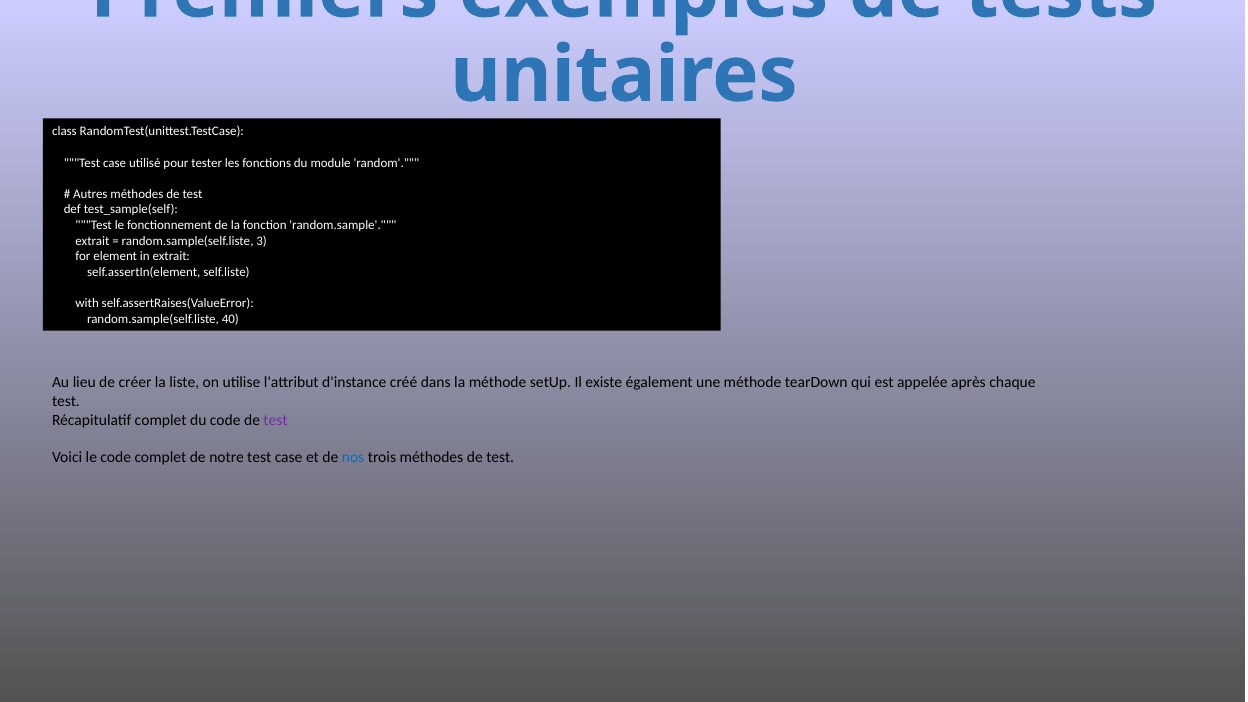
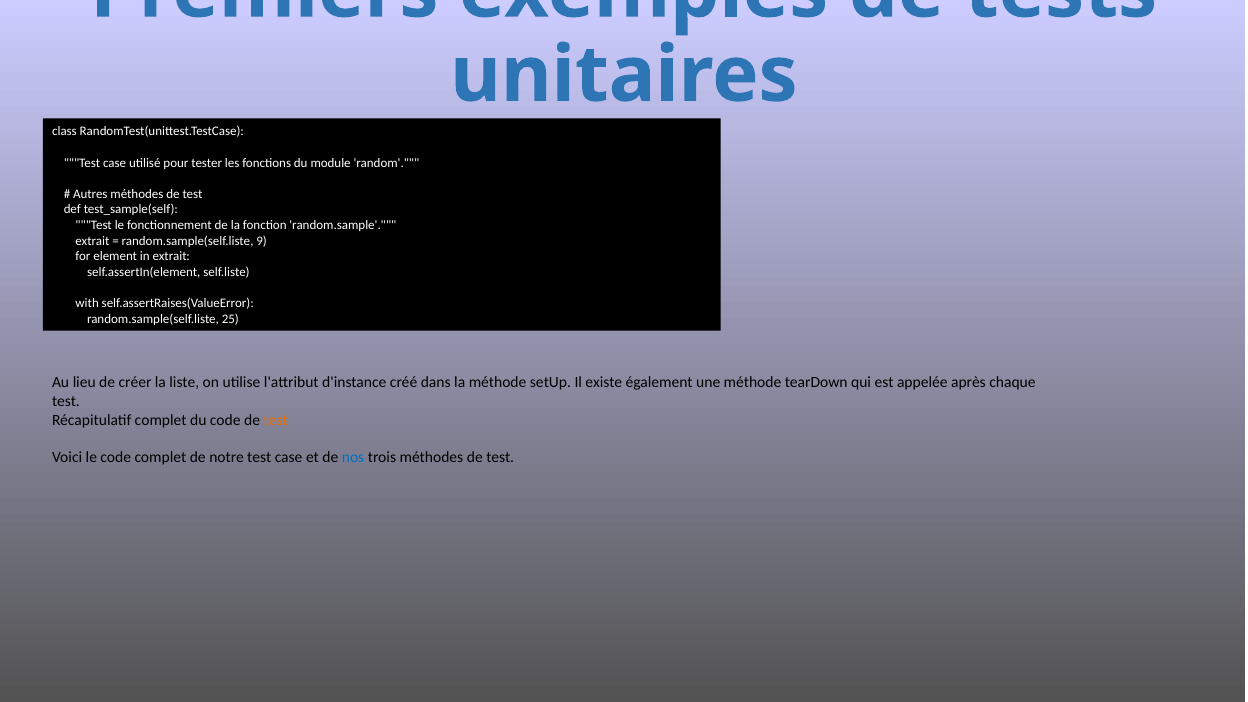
3: 3 -> 9 (262, 241)
40: 40 -> 25 (230, 319)
test colour: purple -> orange (275, 420)
